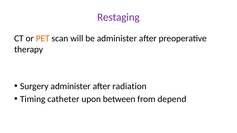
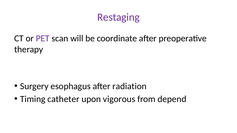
PET colour: orange -> purple (43, 38)
be administer: administer -> coordinate (117, 38)
Surgery administer: administer -> esophagus (71, 86)
between: between -> vigorous (119, 99)
